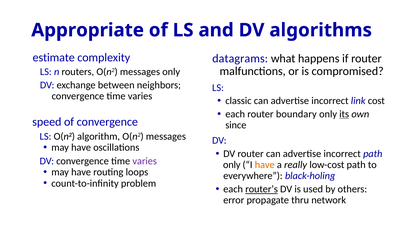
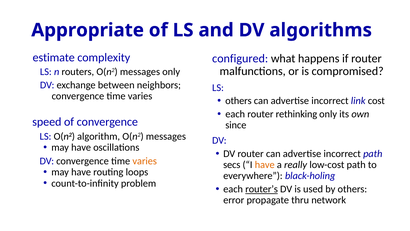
datagrams: datagrams -> configured (240, 58)
classic: classic -> others (238, 101)
boundary: boundary -> rethinking (296, 114)
its underline: present -> none (344, 114)
varies colour: purple -> orange (145, 161)
only: only -> secs (232, 165)
